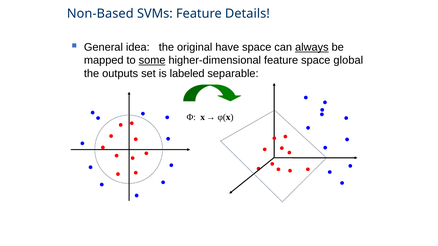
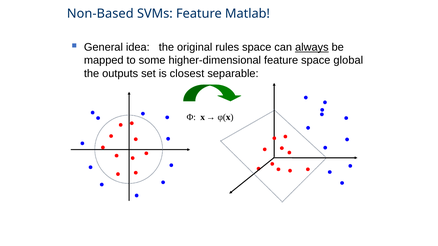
Details: Details -> Matlab (247, 14)
have: have -> rules (227, 47)
some underline: present -> none (152, 60)
labeled: labeled -> closest (187, 74)
